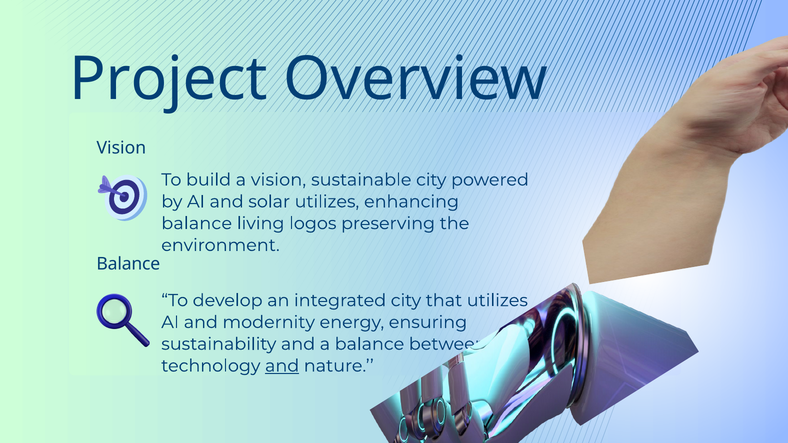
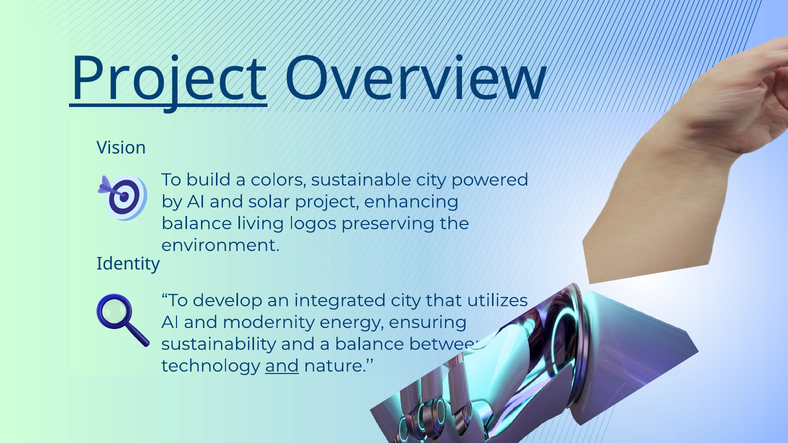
Project underline: none -> present (168, 79)
a vision: vision -> colors (279, 180)
solar utilizes: utilizes -> project (327, 202)
Balance: Balance -> Identity (128, 264)
